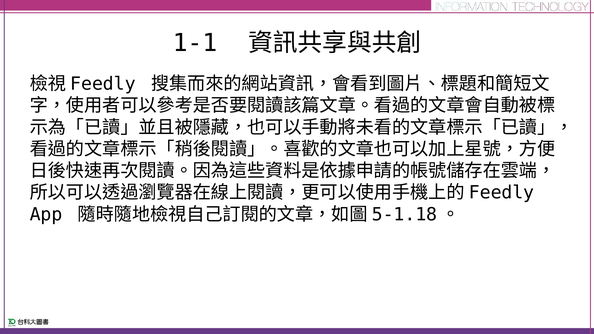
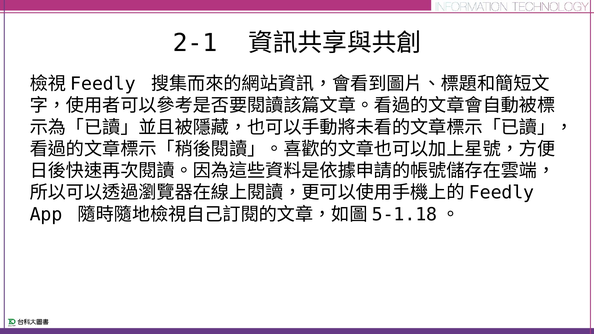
1-1: 1-1 -> 2-1 (195, 43)
